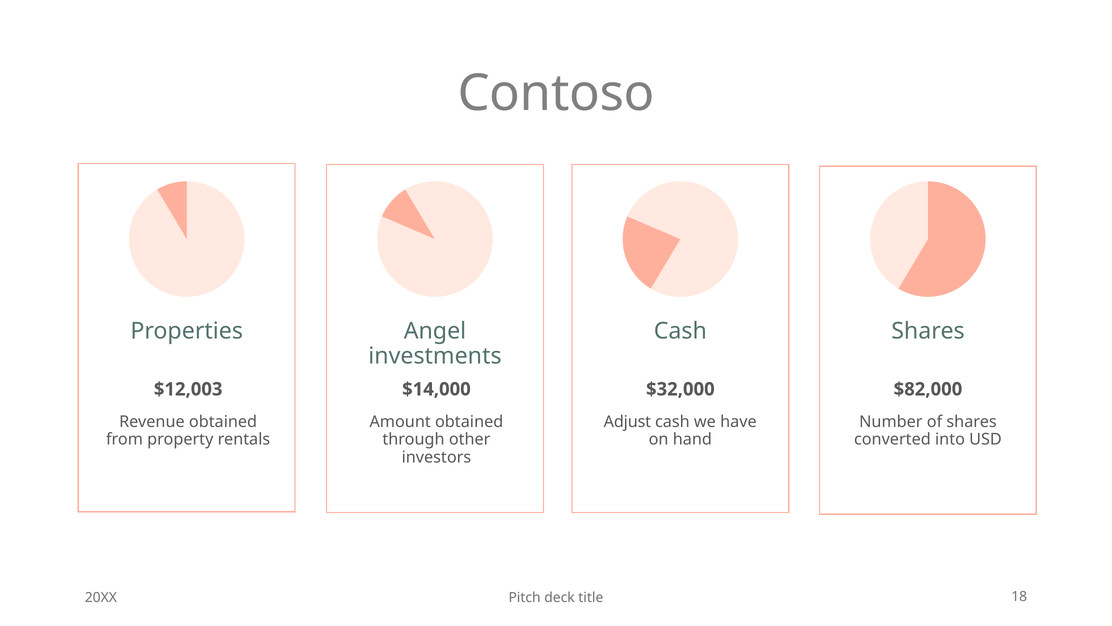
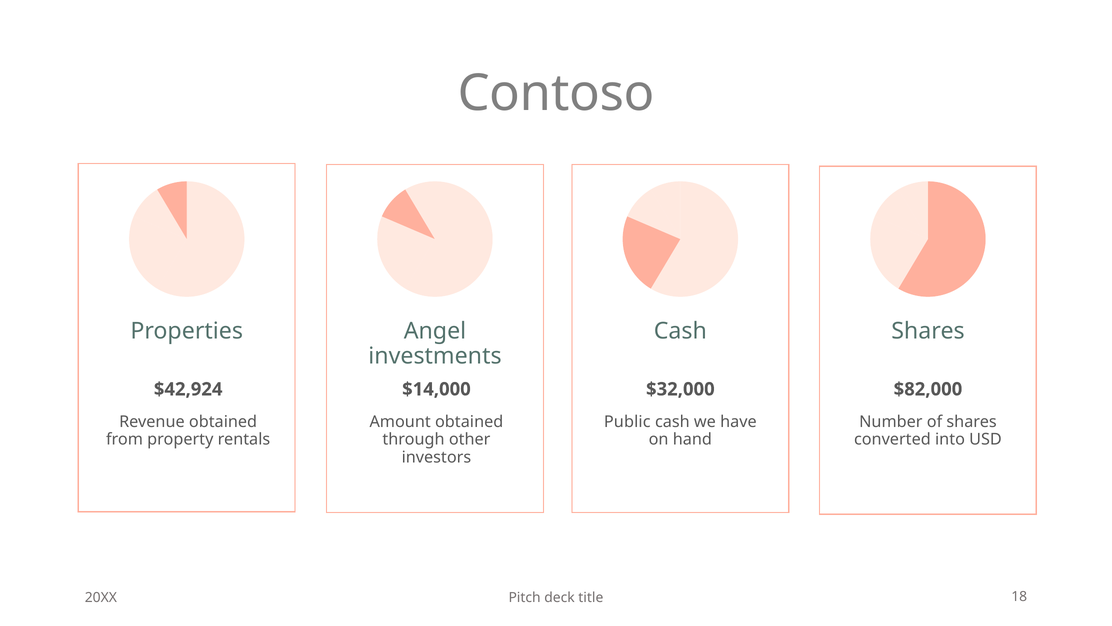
$12,003: $12,003 -> $42,924 (188, 389)
Adjust: Adjust -> Public (627, 422)
